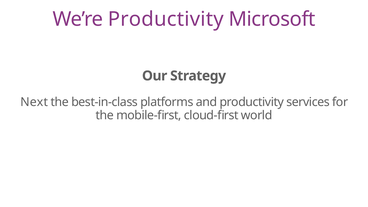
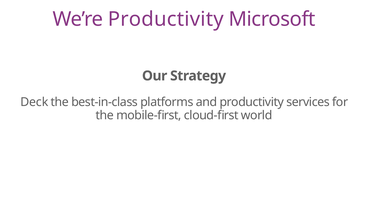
Next: Next -> Deck (34, 102)
